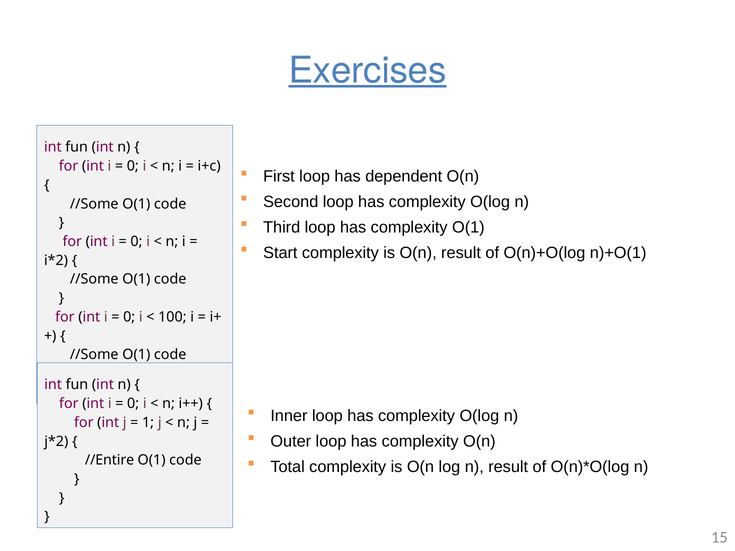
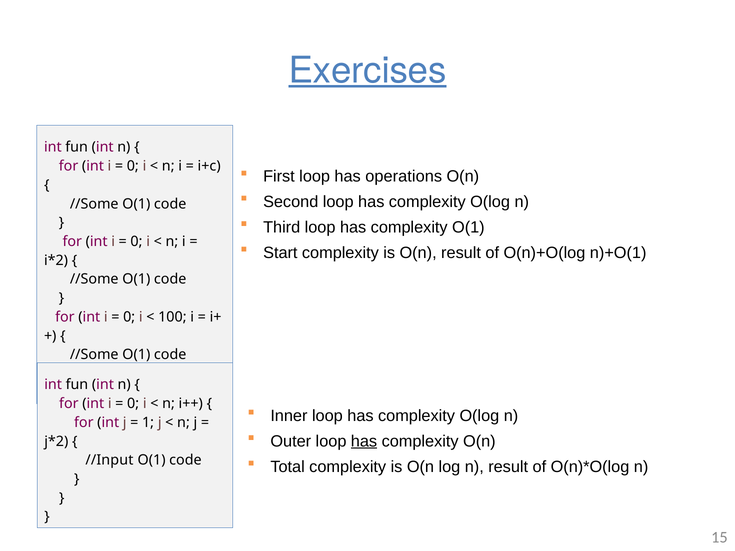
dependent: dependent -> operations (404, 176)
has underline: none -> present (364, 441)
//Entire: //Entire -> //Input (109, 460)
